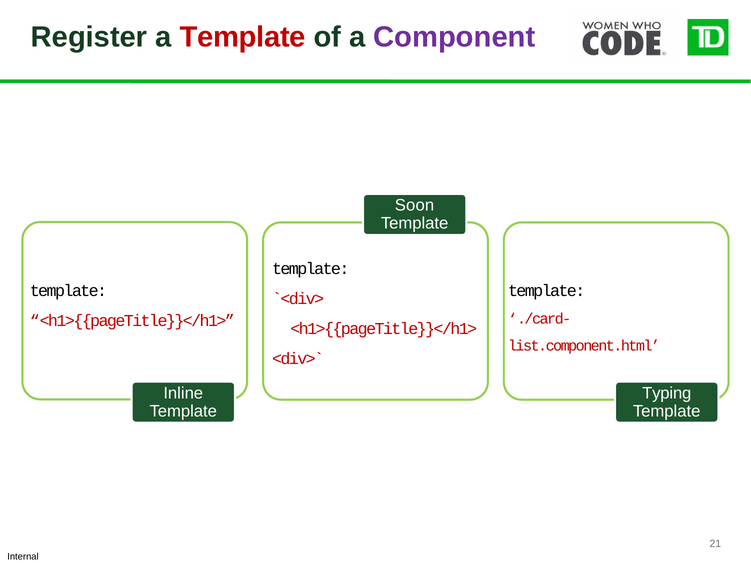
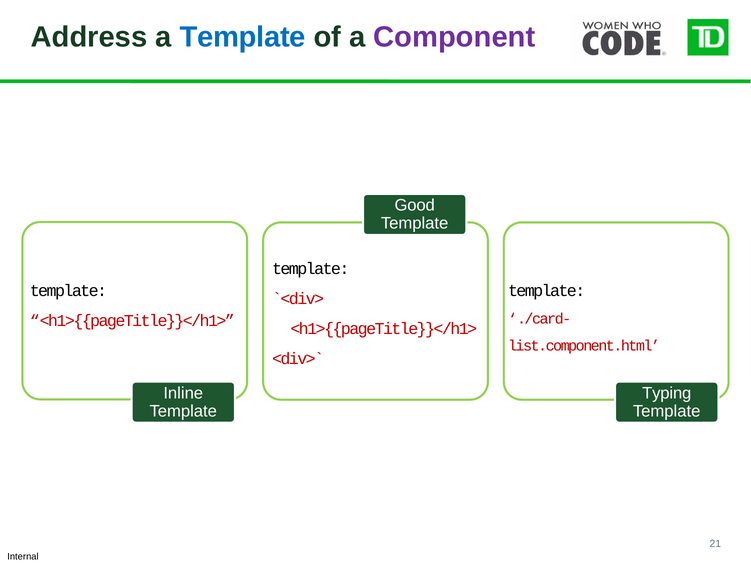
Register: Register -> Address (89, 37)
Template colour: red -> blue (243, 37)
Soon: Soon -> Good (415, 205)
